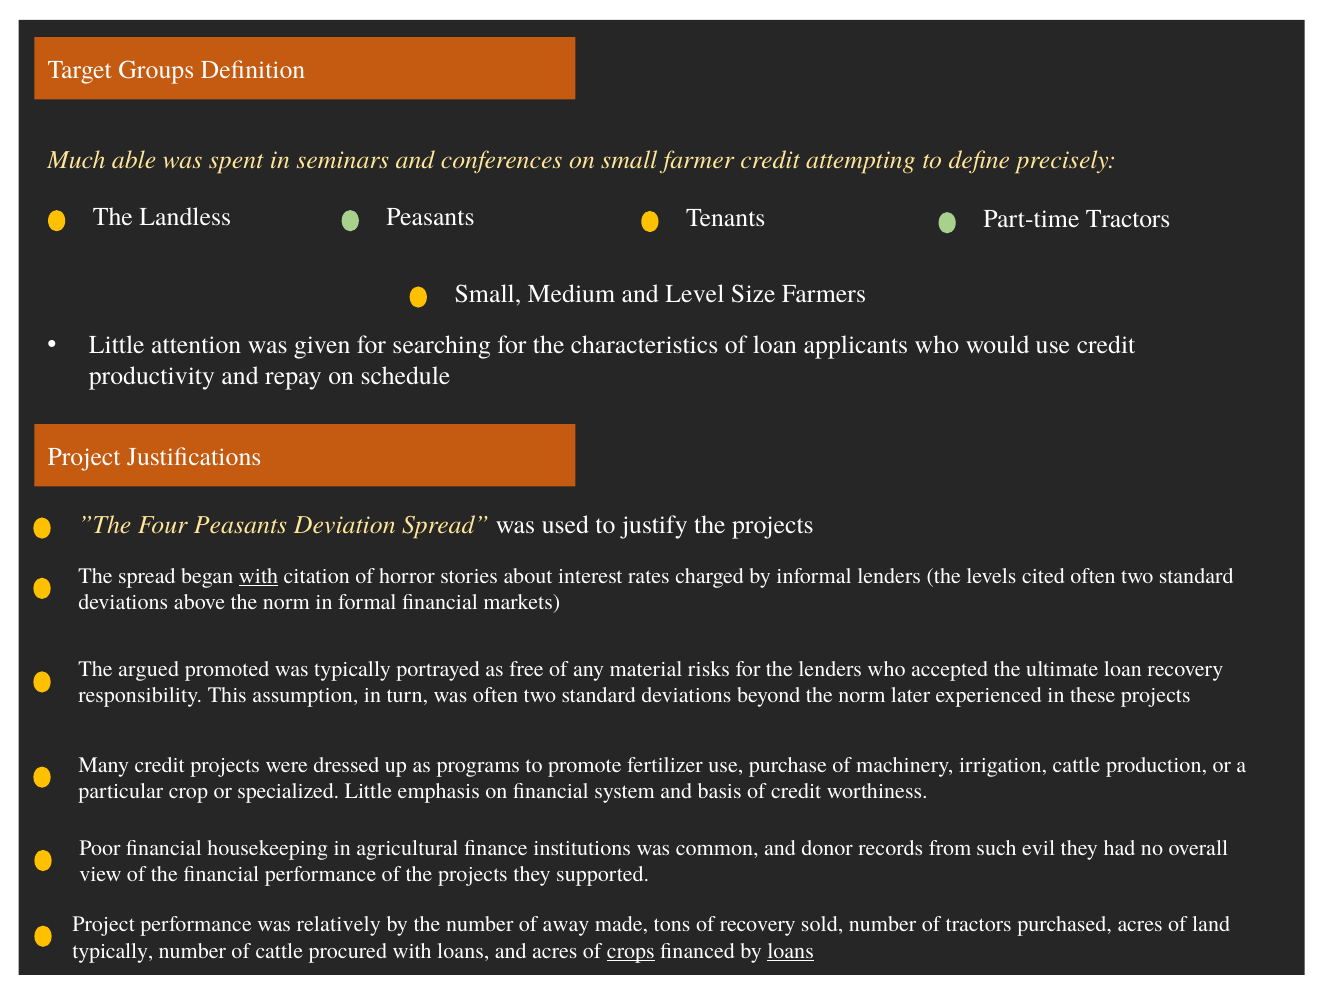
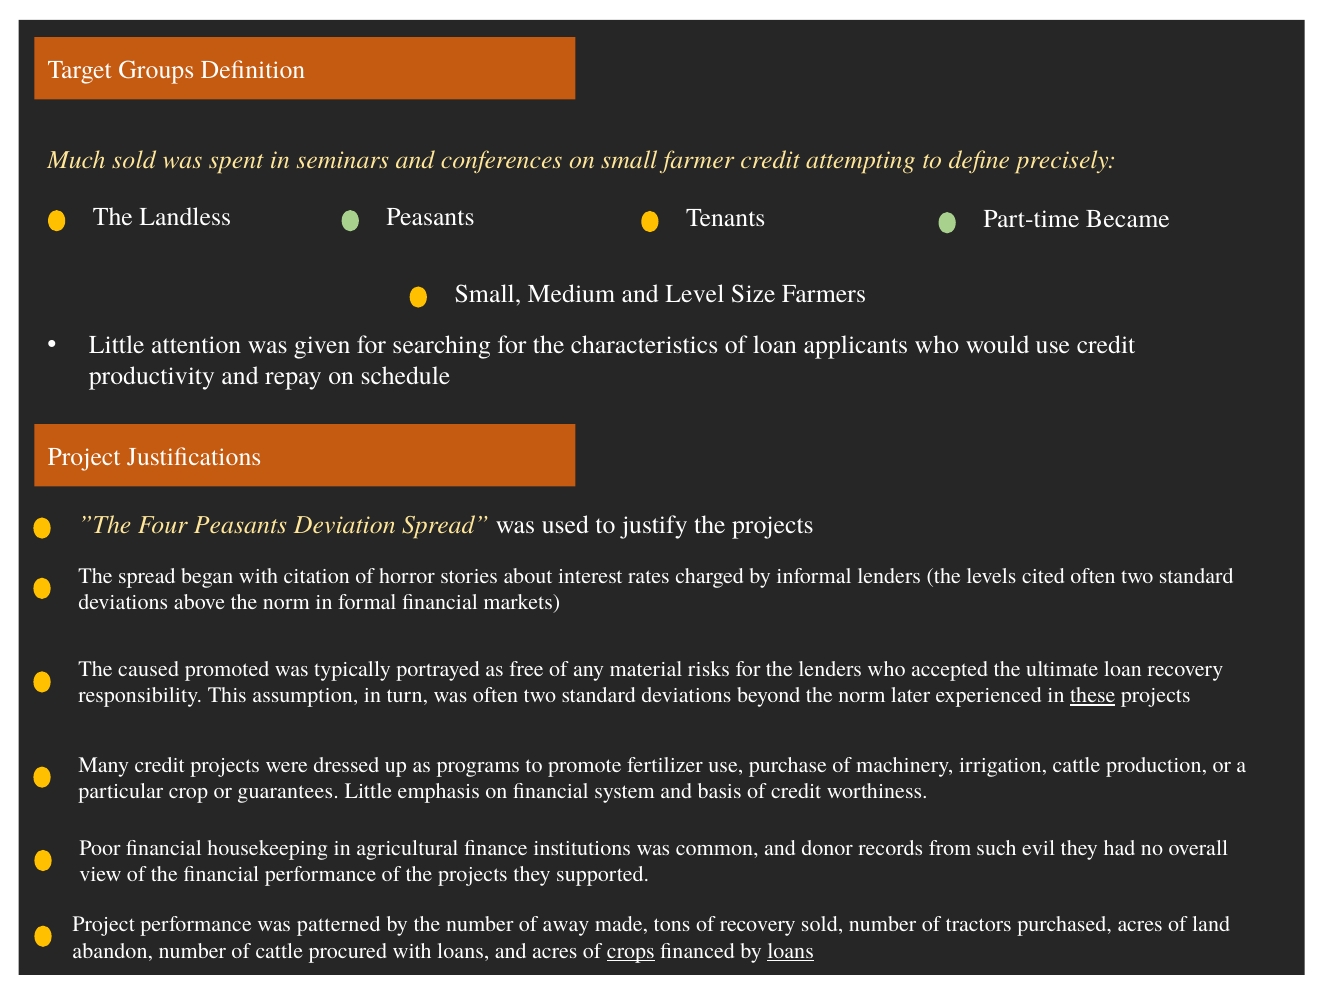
Much able: able -> sold (134, 159)
Part-time Tractors: Tractors -> Became (1128, 219)
with underline: present -> none (259, 576)
argued: argued -> caused (149, 669)
these underline: none -> present (1093, 695)
specialized: specialized -> guarantees (288, 791)
relatively: relatively -> patterned (339, 924)
typically: typically -> abandon (113, 951)
